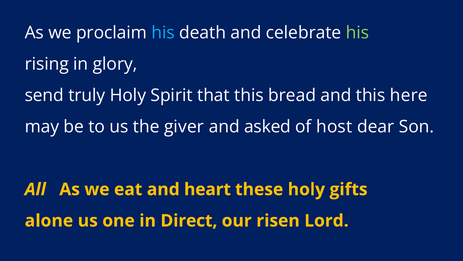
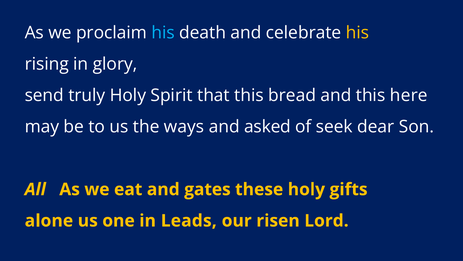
his colour: light green -> yellow (357, 33)
giver: giver -> ways (184, 127)
host: host -> seek (334, 127)
heart: heart -> gates (207, 189)
Direct: Direct -> Leads (189, 220)
